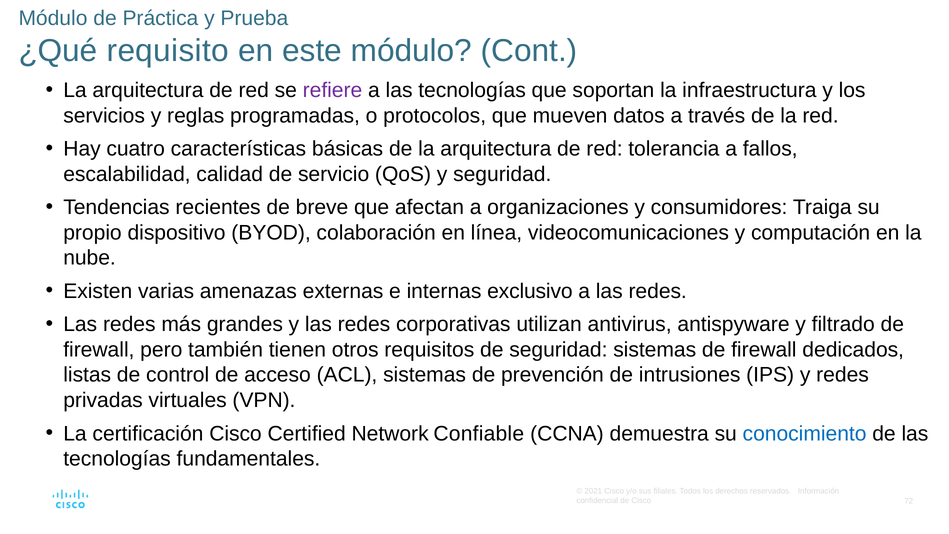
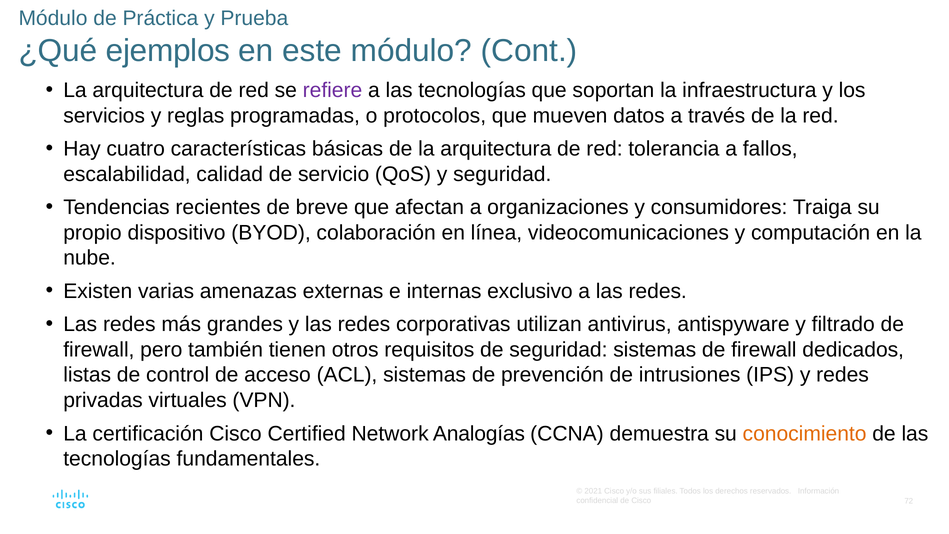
requisito: requisito -> ejemplos (168, 51)
Confiable: Confiable -> Analogías (479, 433)
conocimiento colour: blue -> orange (805, 433)
